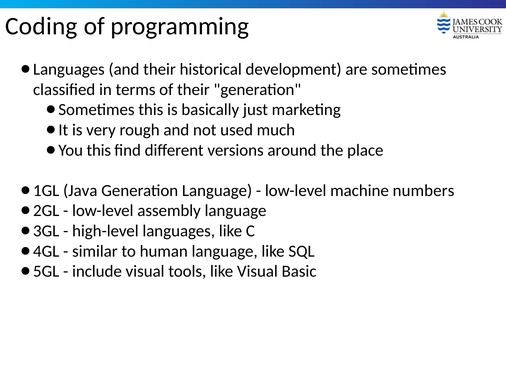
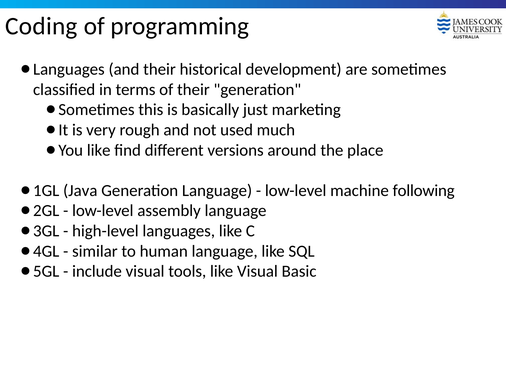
this: this -> like (99, 150)
numbers: numbers -> following (424, 191)
